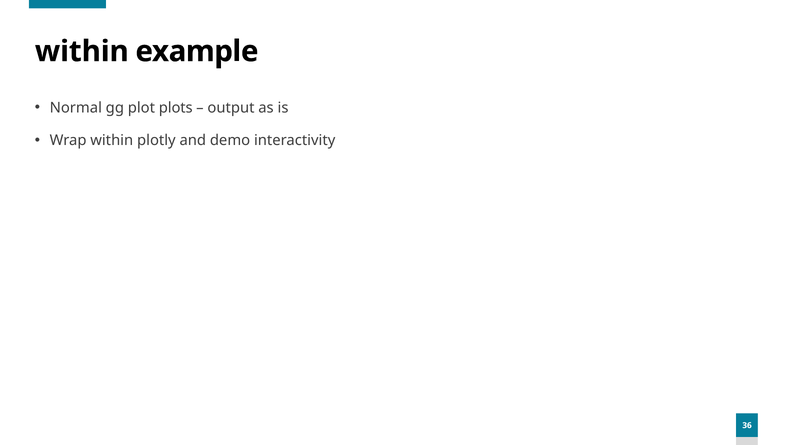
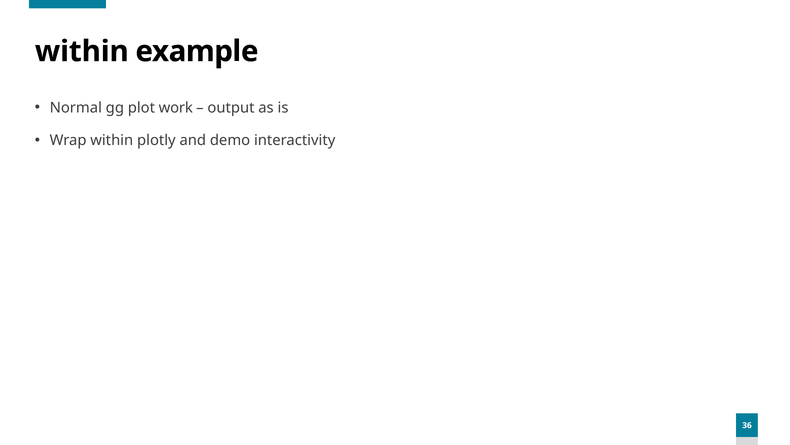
plots: plots -> work (176, 108)
